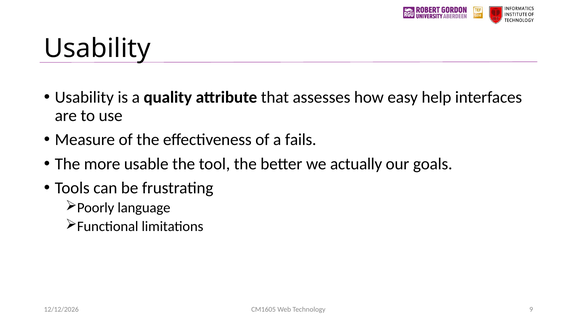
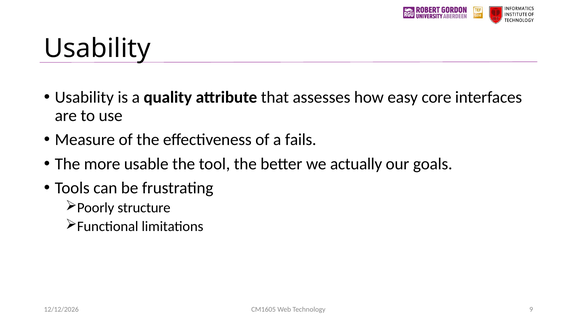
help: help -> core (437, 98)
language: language -> structure (144, 208)
